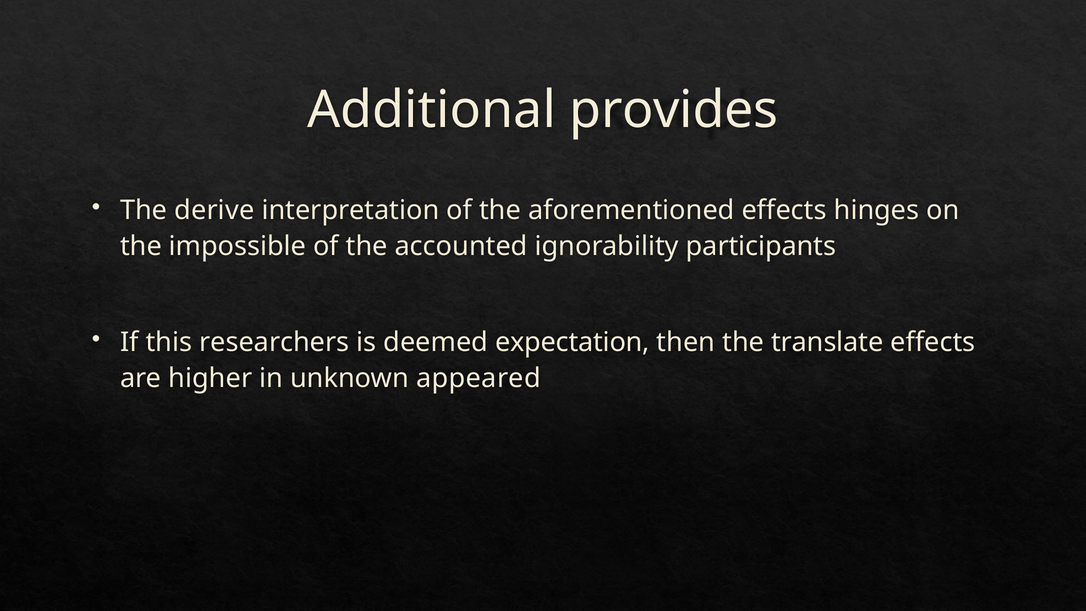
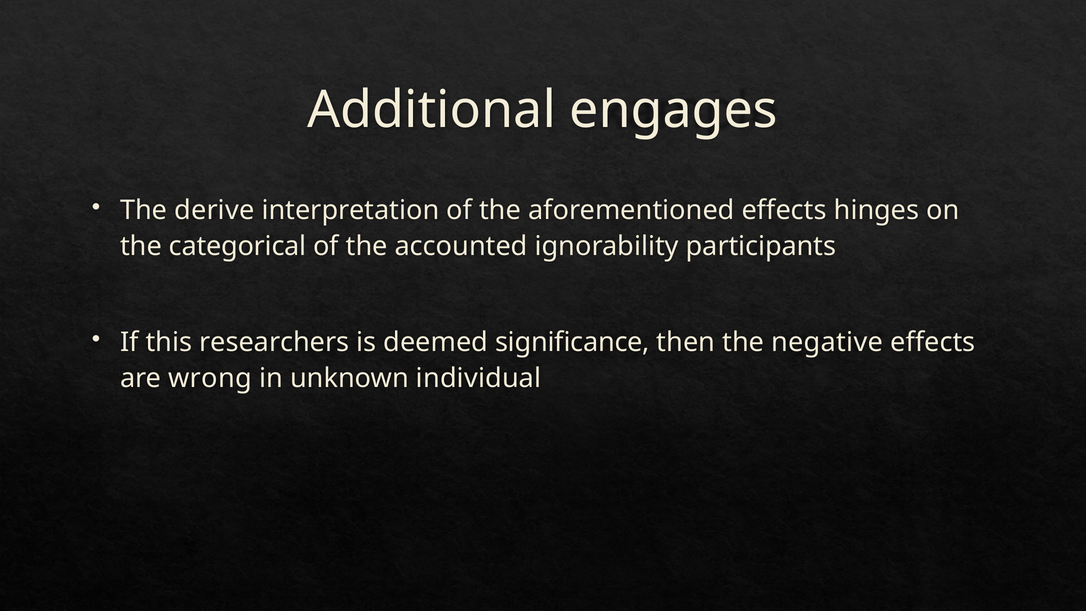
provides: provides -> engages (674, 110)
impossible: impossible -> categorical (238, 246)
expectation: expectation -> significance (572, 342)
translate: translate -> negative (827, 342)
higher: higher -> wrong (210, 378)
appeared: appeared -> individual (479, 378)
